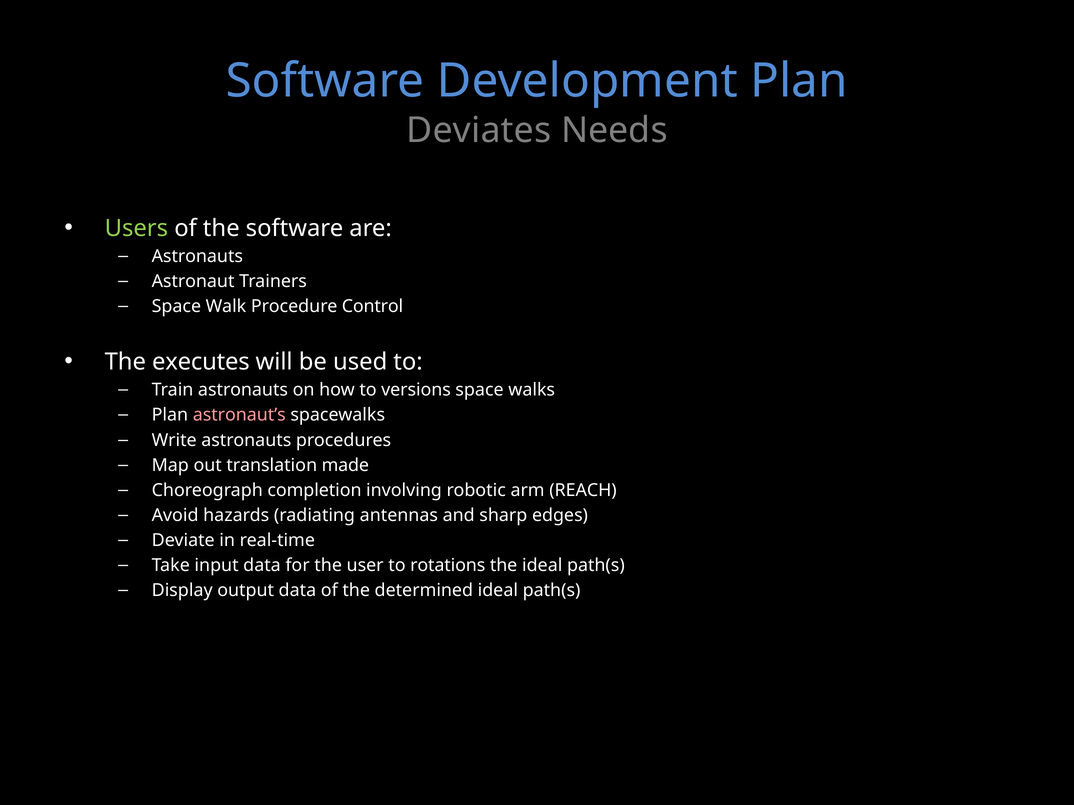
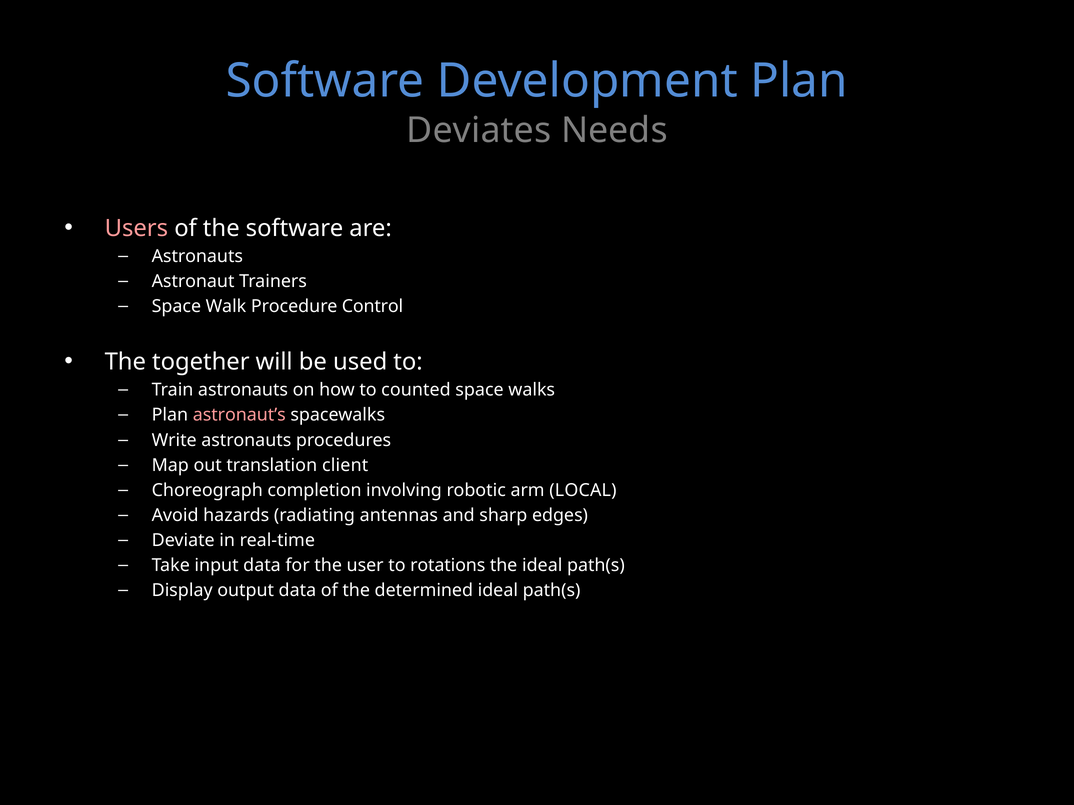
Users colour: light green -> pink (136, 228)
executes: executes -> together (201, 362)
versions: versions -> counted (416, 390)
made: made -> client (345, 465)
REACH: REACH -> LOCAL (583, 491)
